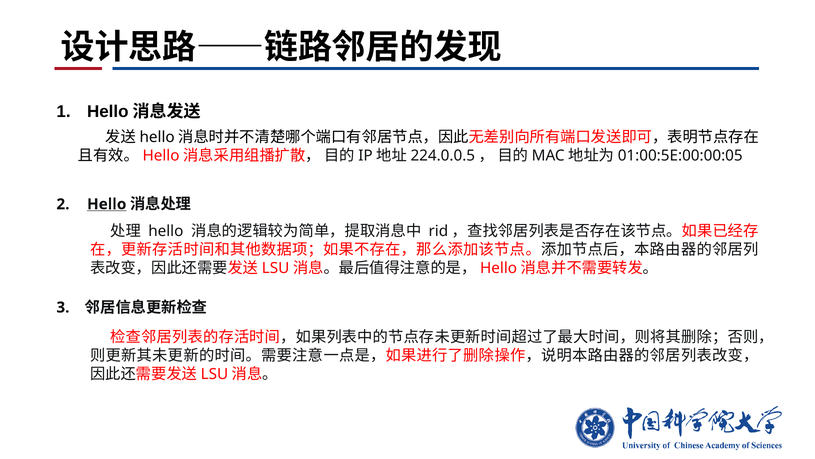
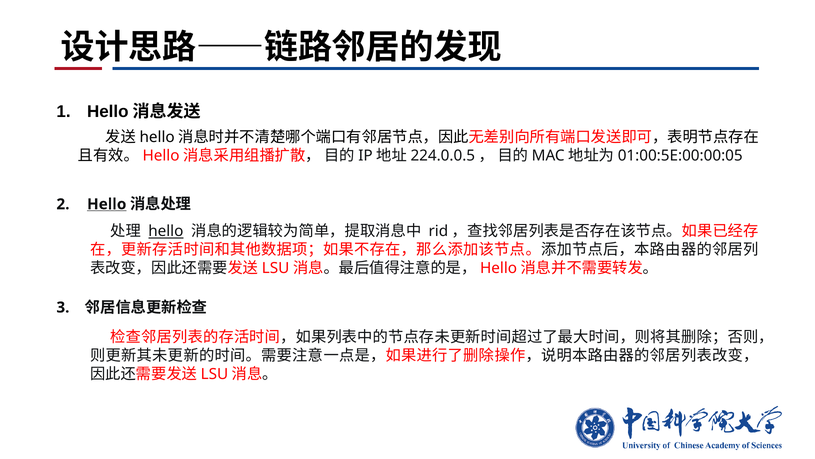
hello underline: none -> present (166, 231)
